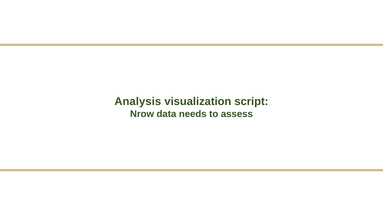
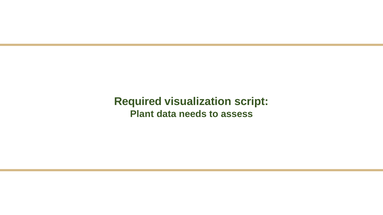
Analysis: Analysis -> Required (138, 102)
Nrow: Nrow -> Plant (142, 114)
